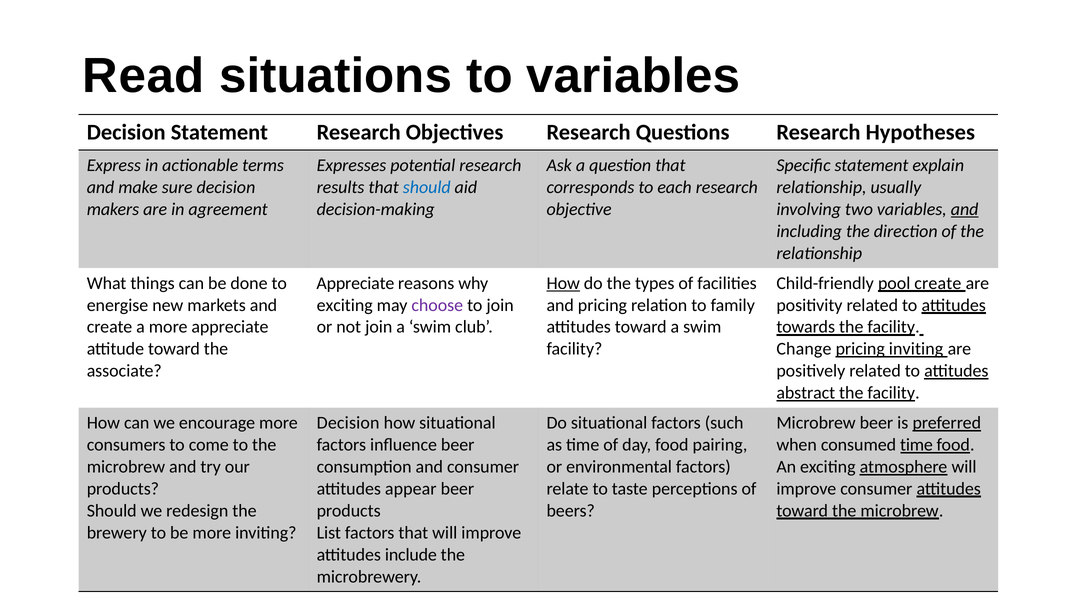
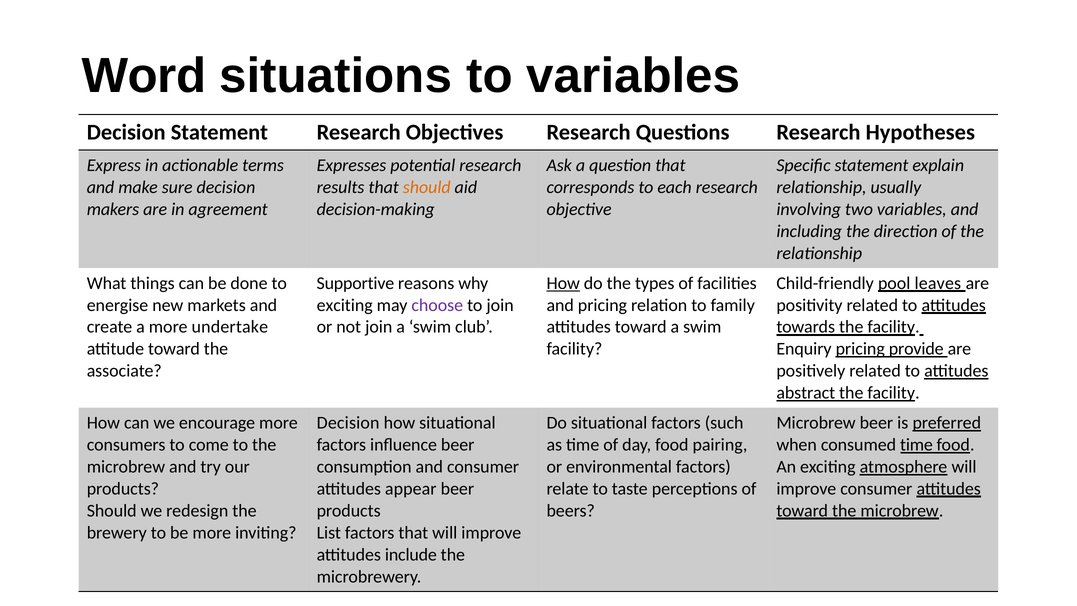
Read: Read -> Word (144, 76)
should colour: blue -> orange (427, 187)
and underline: present -> none (965, 209)
Appreciate: Appreciate -> Supportive (355, 283)
pool create: create -> leaves (938, 283)
more appreciate: appreciate -> undertake (230, 327)
Change: Change -> Enquiry (804, 349)
pricing inviting: inviting -> provide (916, 349)
